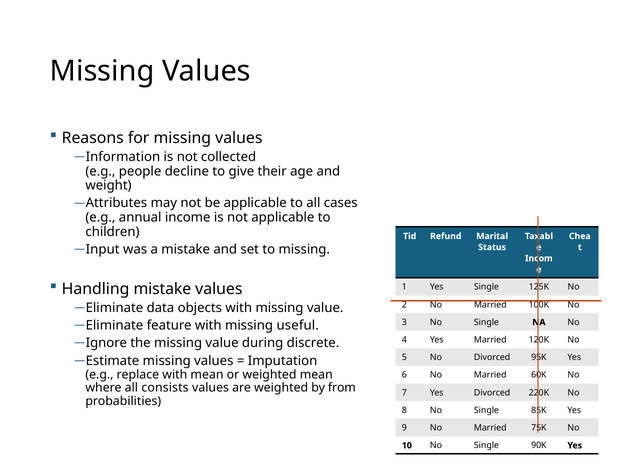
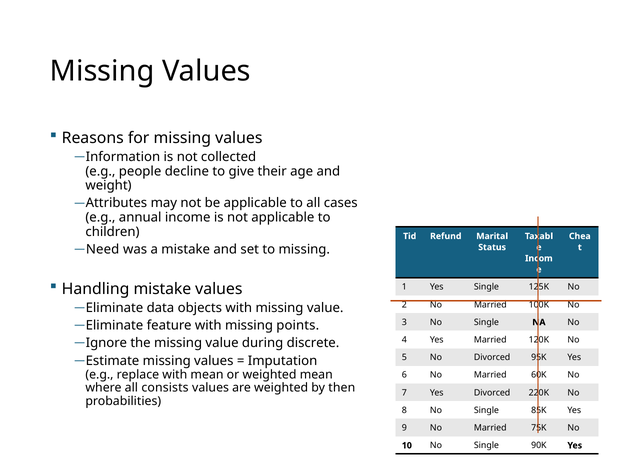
Input: Input -> Need (103, 249)
useful: useful -> points (298, 325)
from: from -> then (342, 388)
